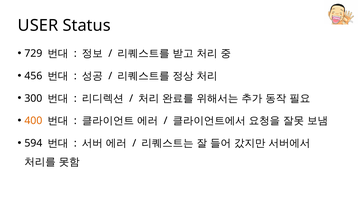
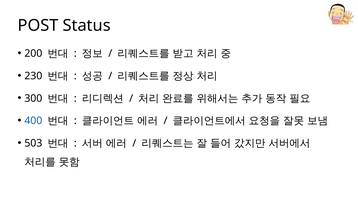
USER: USER -> POST (38, 26)
729: 729 -> 200 (33, 54)
456: 456 -> 230 (33, 76)
400 colour: orange -> blue (33, 121)
594: 594 -> 503 (33, 144)
